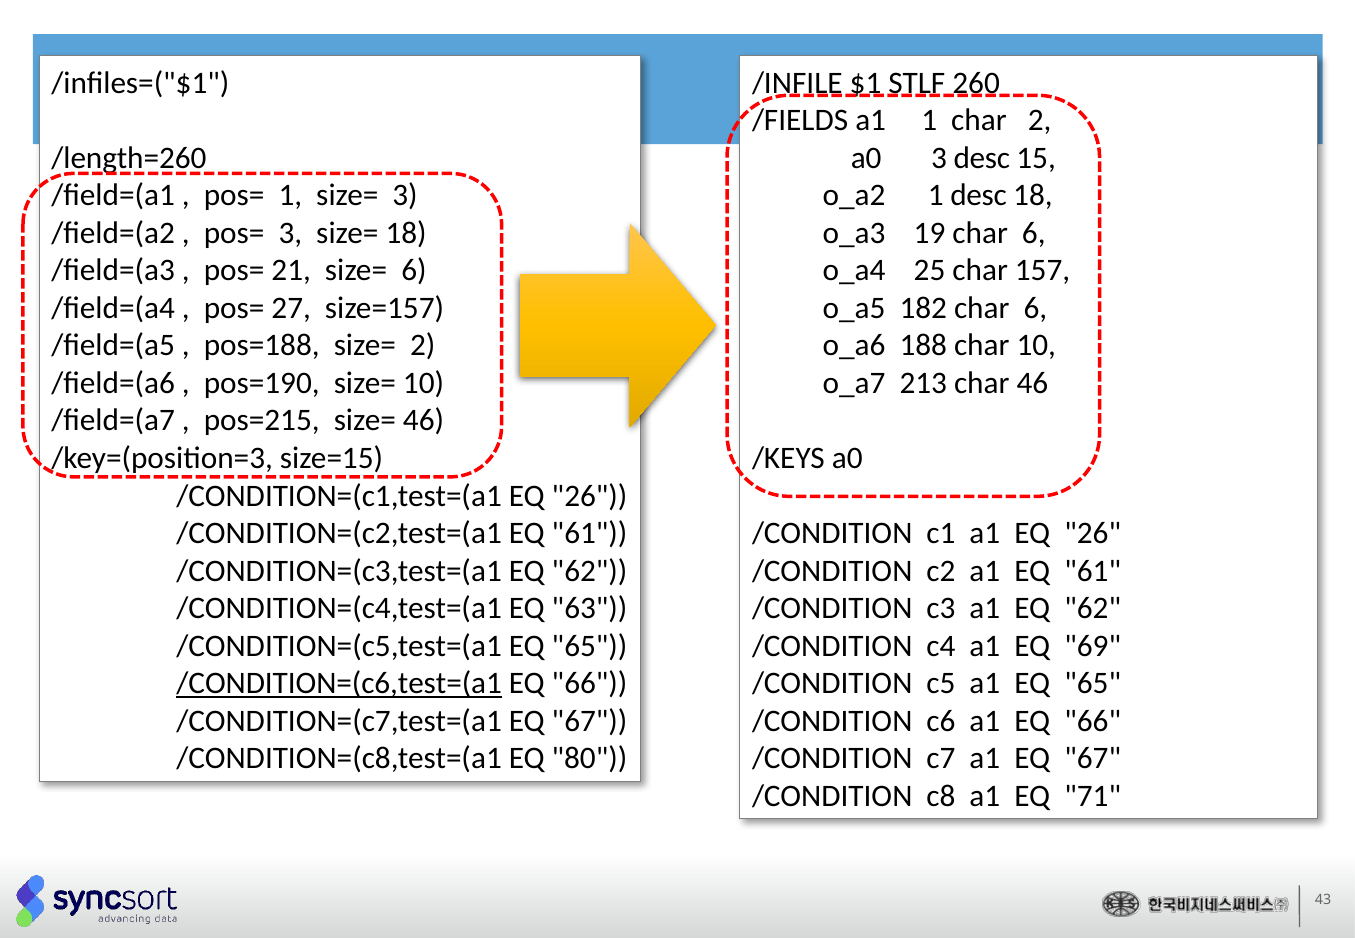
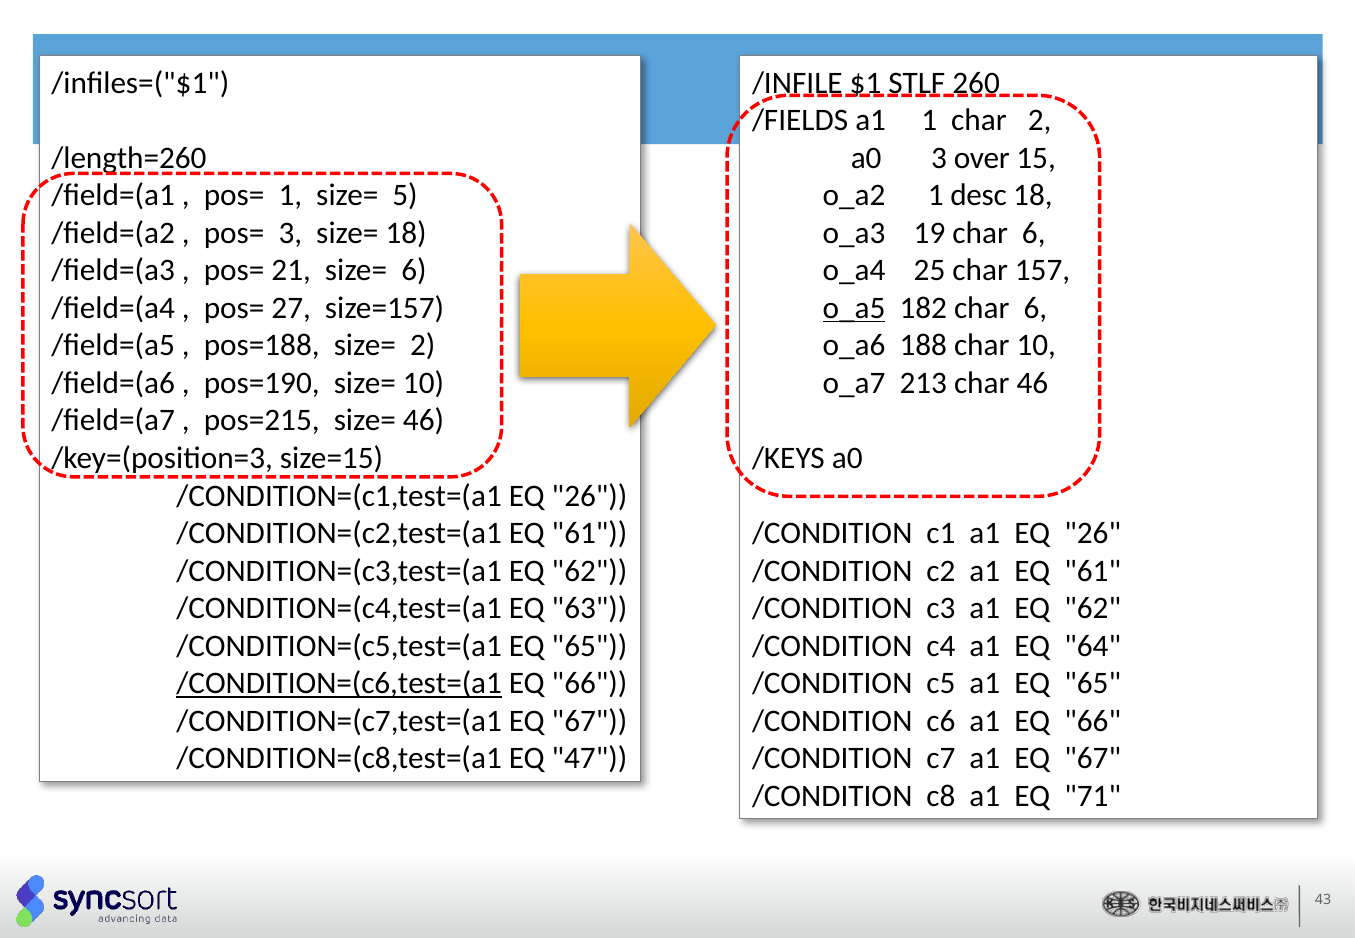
3 desc: desc -> over (982, 158)
size= 3: 3 -> 5 (405, 196)
o_a5 underline: none -> present (854, 308)
69: 69 -> 64 (1093, 646)
80: 80 -> 47 (589, 758)
